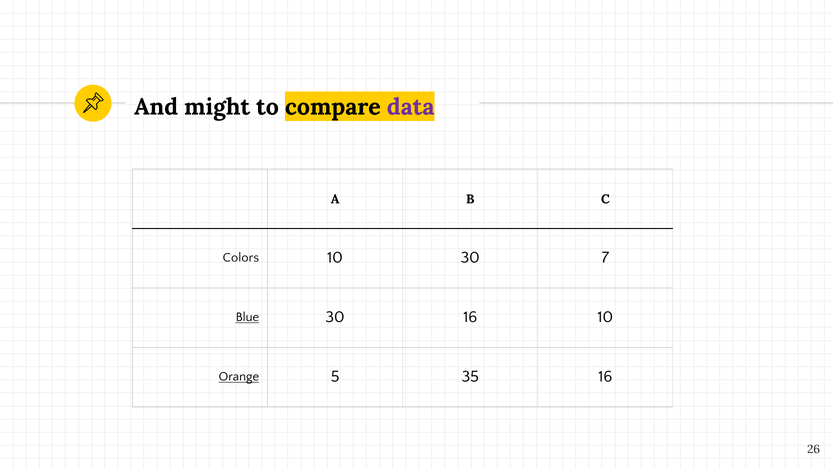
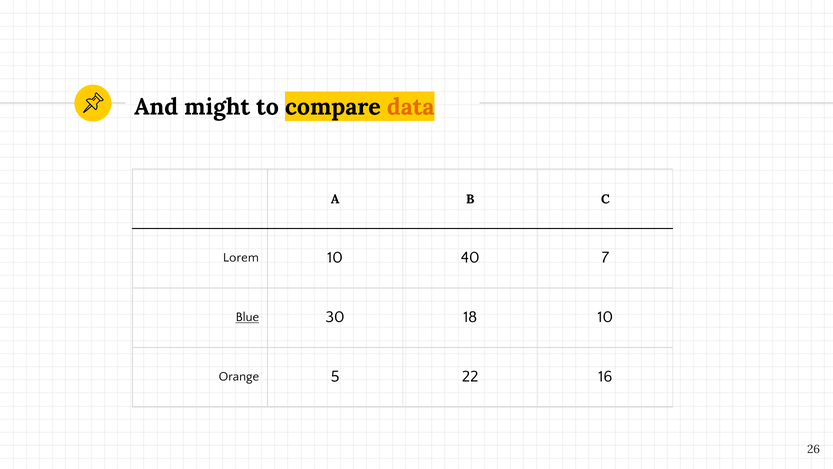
data colour: purple -> orange (411, 107)
Colors: Colors -> Lorem (241, 257)
10 30: 30 -> 40 (470, 257)
30 16: 16 -> 18 (470, 317)
Orange underline: present -> none (239, 376)
35: 35 -> 22 (470, 376)
